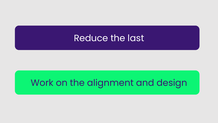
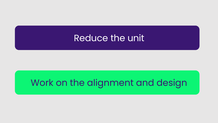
last: last -> unit (136, 38)
